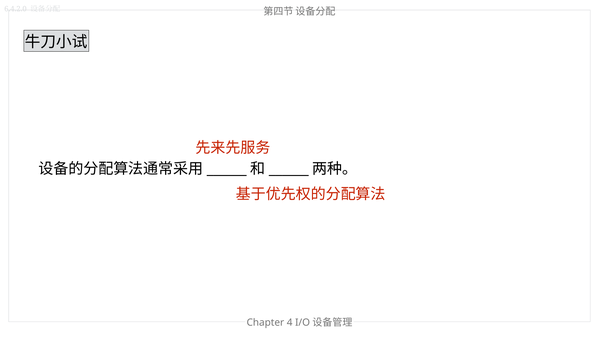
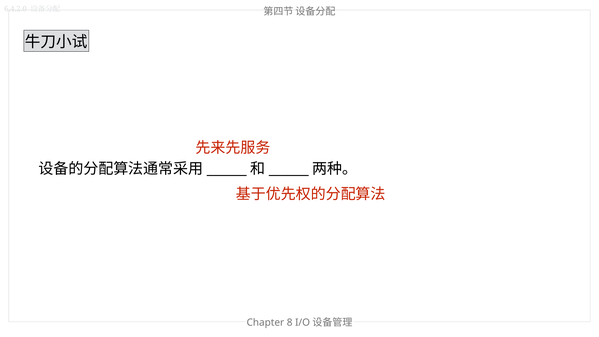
4: 4 -> 8 (290, 323)
